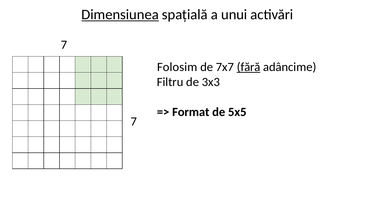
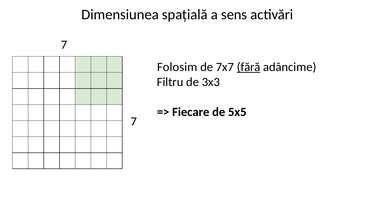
Dimensiunea underline: present -> none (120, 15)
unui: unui -> sens (234, 15)
Format: Format -> Fiecare (191, 112)
